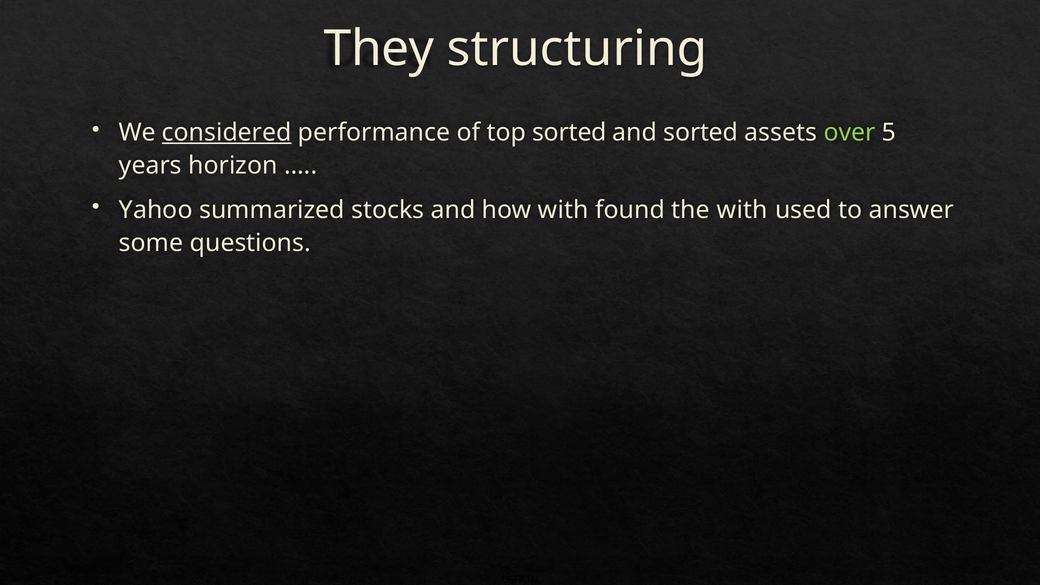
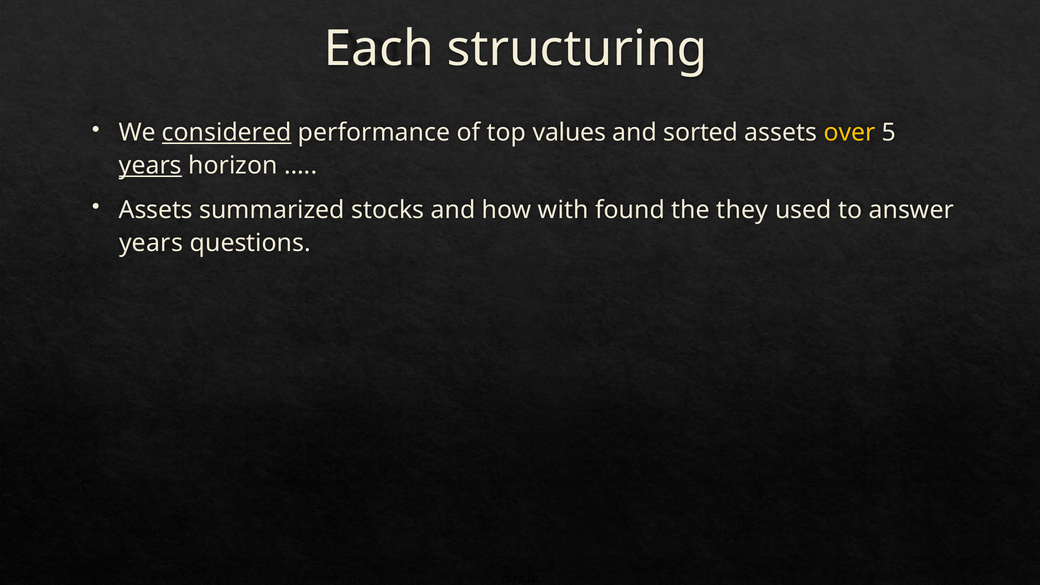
They: They -> Each (379, 49)
top sorted: sorted -> values (569, 133)
over colour: light green -> yellow (850, 133)
years underline: none -> present (150, 166)
Yahoo: Yahoo -> Assets (156, 210)
the with: with -> they (742, 210)
some: some -> years (151, 243)
